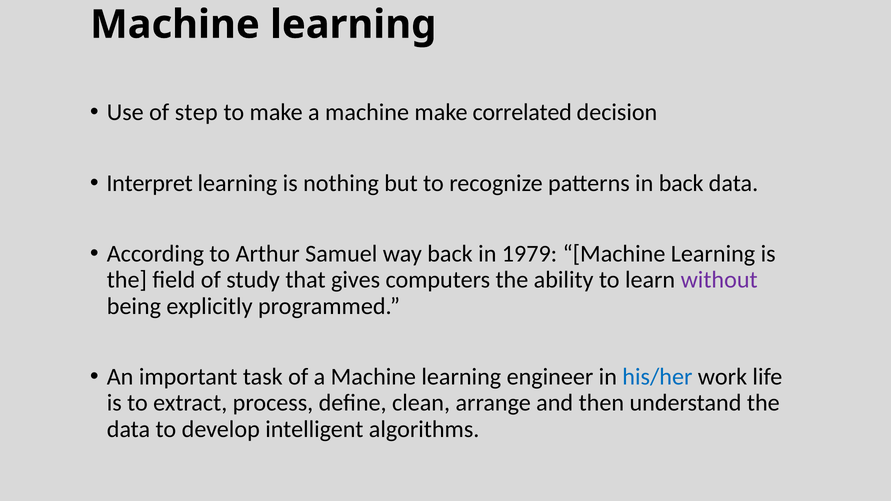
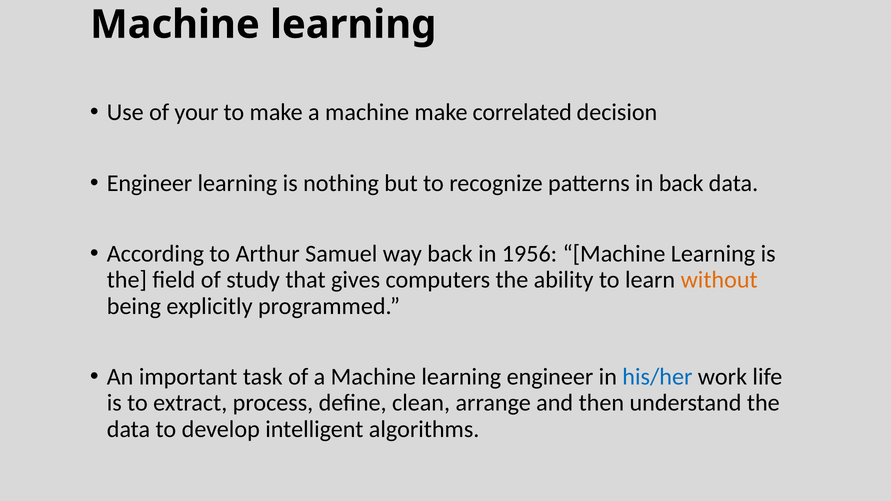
step: step -> your (196, 112)
Interpret: Interpret -> Engineer (150, 183)
1979: 1979 -> 1956 (530, 254)
without colour: purple -> orange (719, 280)
